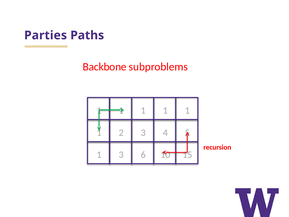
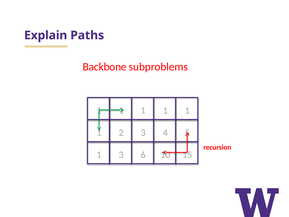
Parties: Parties -> Explain (46, 35)
